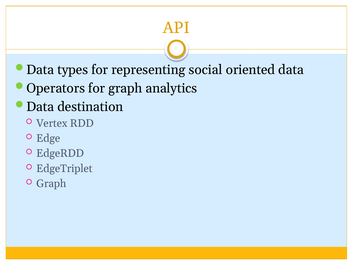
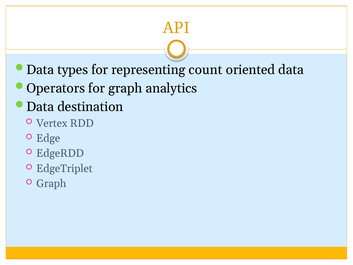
social: social -> count (206, 70)
